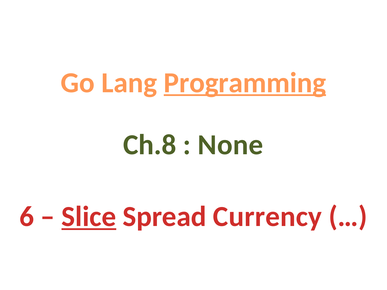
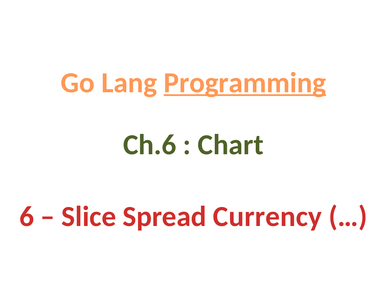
Ch.8: Ch.8 -> Ch.6 (150, 145)
None: None -> Chart (231, 145)
Slice underline: present -> none (89, 217)
